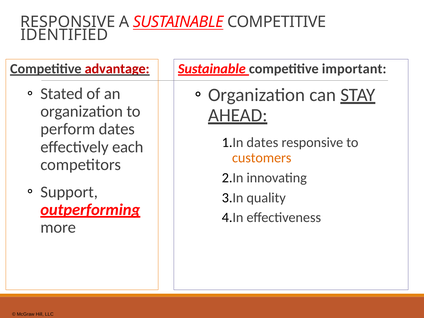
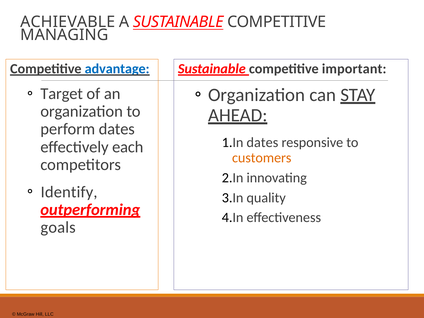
RESPONSIVE: RESPONSIVE -> ACHIEVABLE (68, 22)
IDENTIFIED: IDENTIFIED -> MANAGING (64, 35)
advantage colour: red -> blue (117, 69)
Stated: Stated -> Target (62, 94)
Support: Support -> Identify (69, 192)
more: more -> goals (58, 227)
